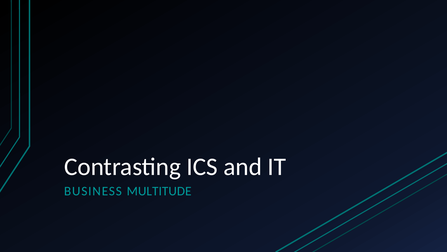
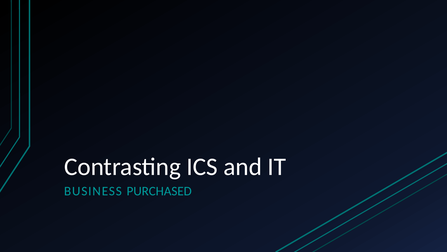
MULTITUDE: MULTITUDE -> PURCHASED (159, 191)
